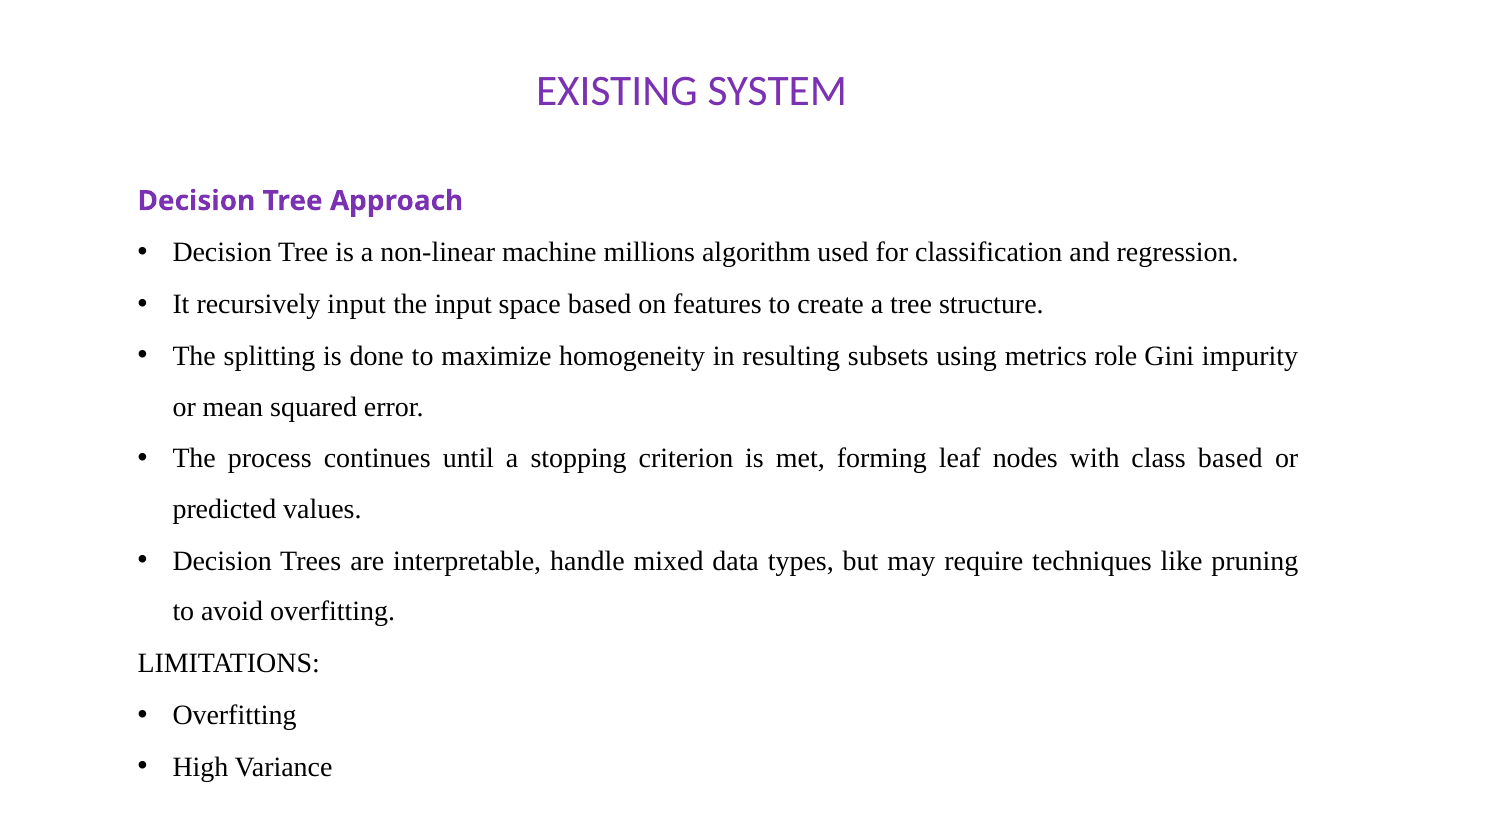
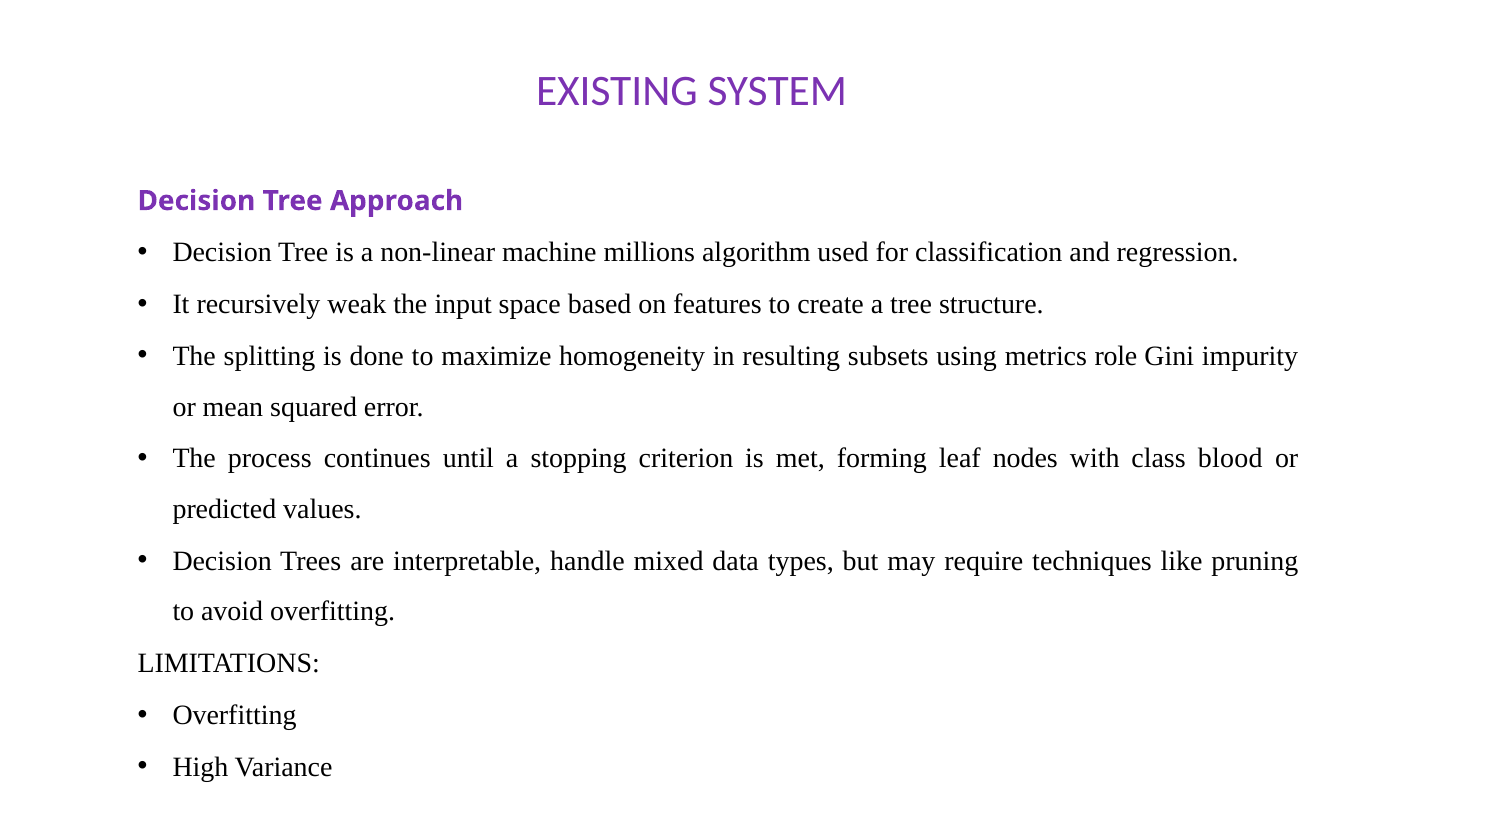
recursively input: input -> weak (357, 304)
class based: based -> blood (1230, 458)
